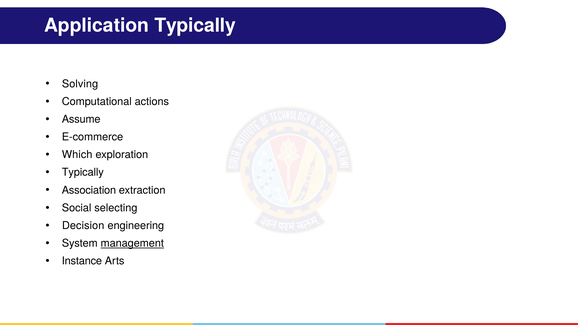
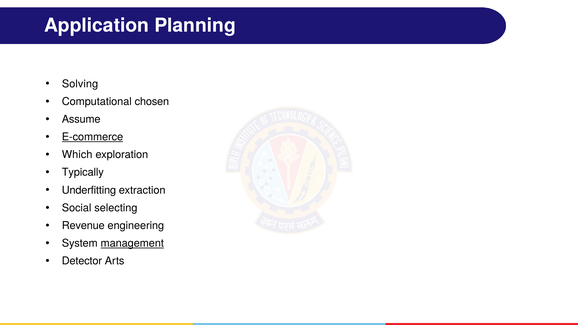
Application Typically: Typically -> Planning (195, 26)
actions: actions -> chosen (152, 102)
E-commerce underline: none -> present (93, 137)
Association: Association -> Underfitting (89, 190)
Decision: Decision -> Revenue (83, 226)
Instance: Instance -> Detector (82, 261)
